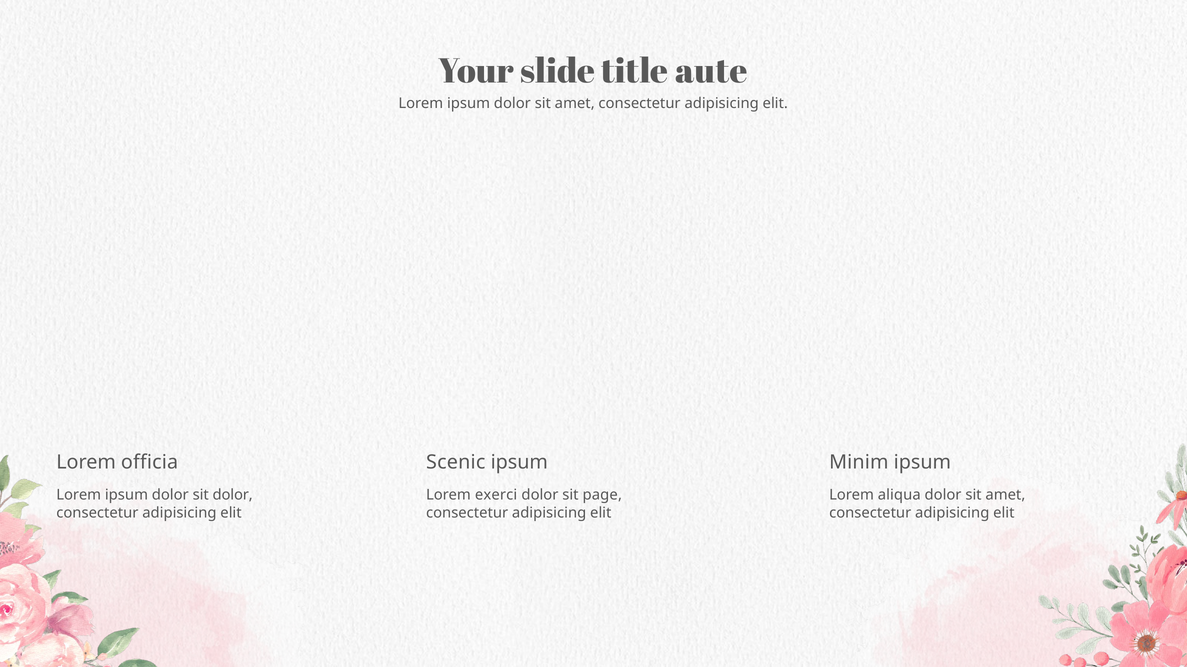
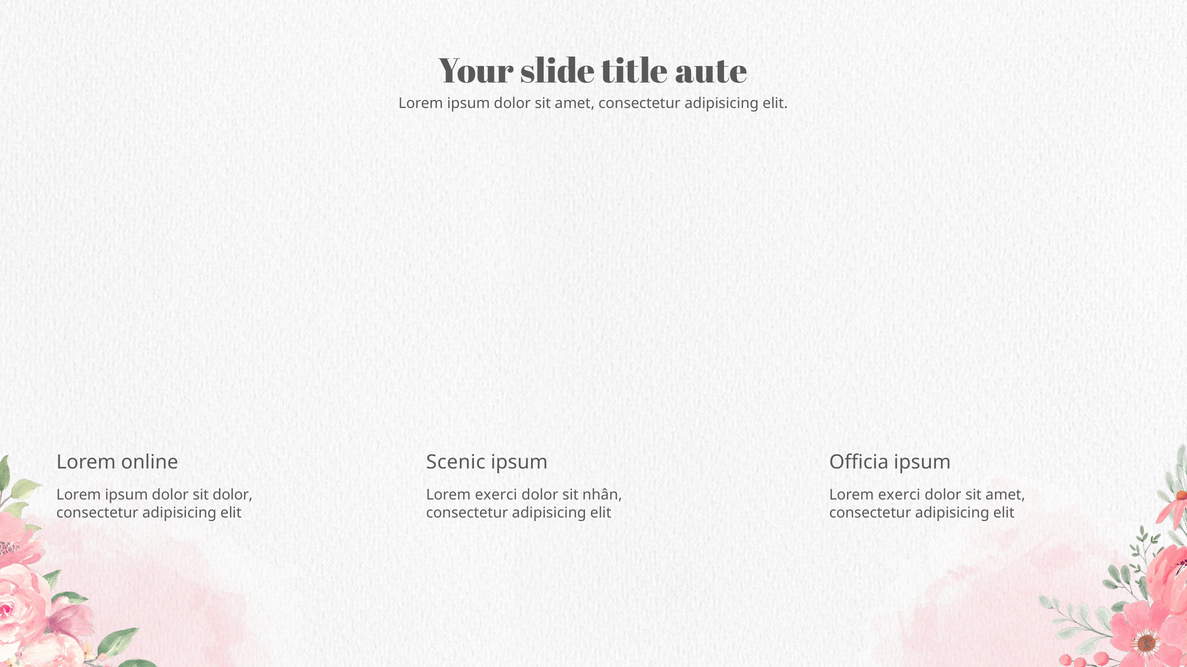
officia: officia -> online (150, 463)
Minim: Minim -> Officia (859, 463)
page: page -> nhân (602, 495)
aliqua: aliqua -> exerci (899, 495)
